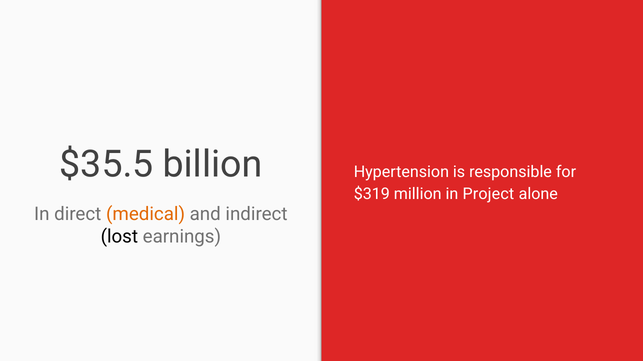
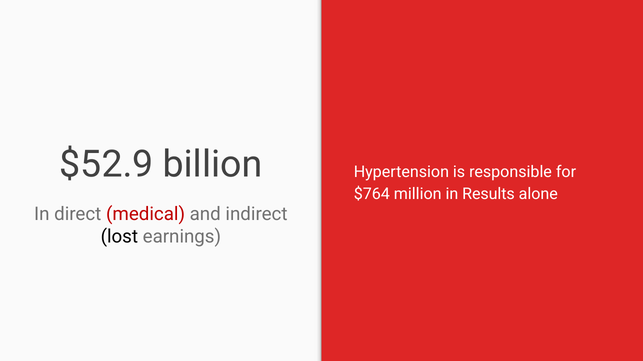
$35.5: $35.5 -> $52.9 (106, 165)
$319: $319 -> $764 (372, 194)
Project: Project -> Results (488, 194)
medical colour: orange -> red (146, 214)
